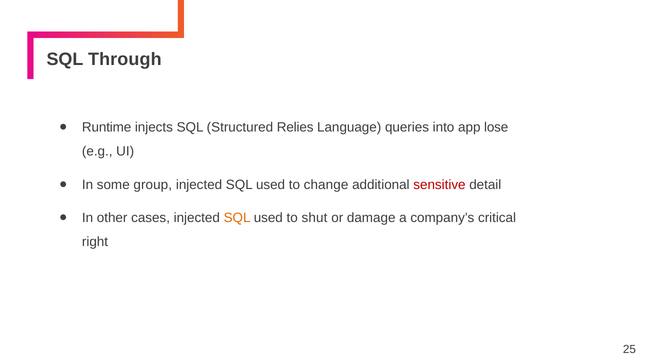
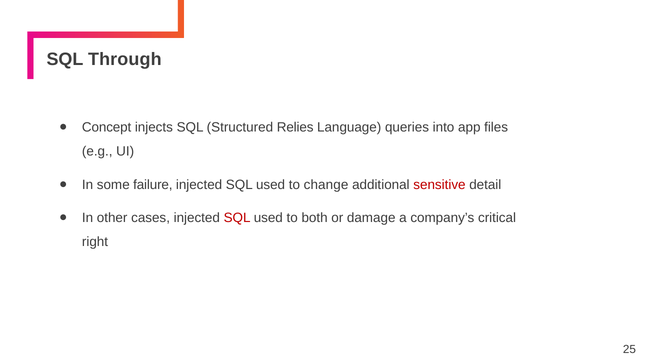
Runtime: Runtime -> Concept (107, 127)
lose: lose -> files (496, 127)
group: group -> failure (153, 185)
SQL colour: orange -> red (237, 218)
shut: shut -> both (315, 218)
